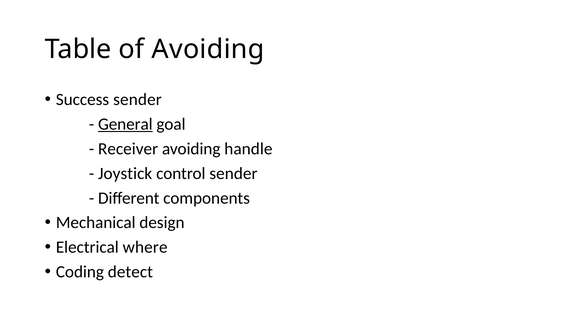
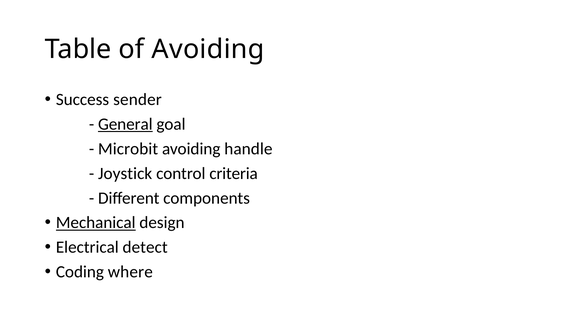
Receiver: Receiver -> Microbit (128, 149)
control sender: sender -> criteria (234, 173)
Mechanical underline: none -> present (96, 222)
where: where -> detect (145, 247)
detect: detect -> where (130, 272)
